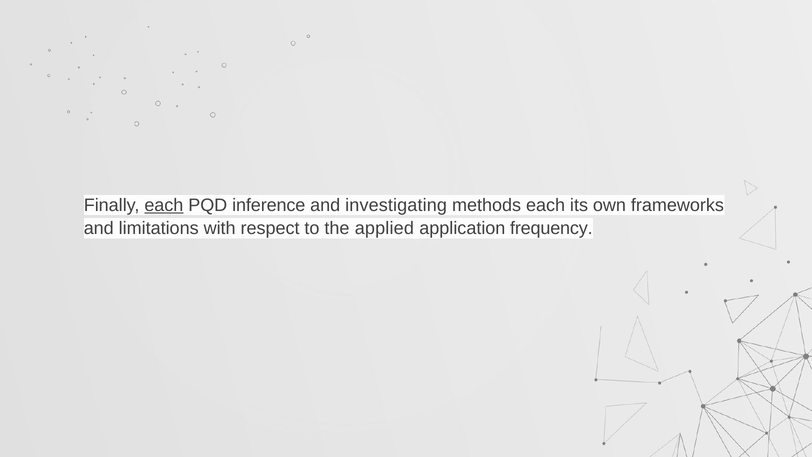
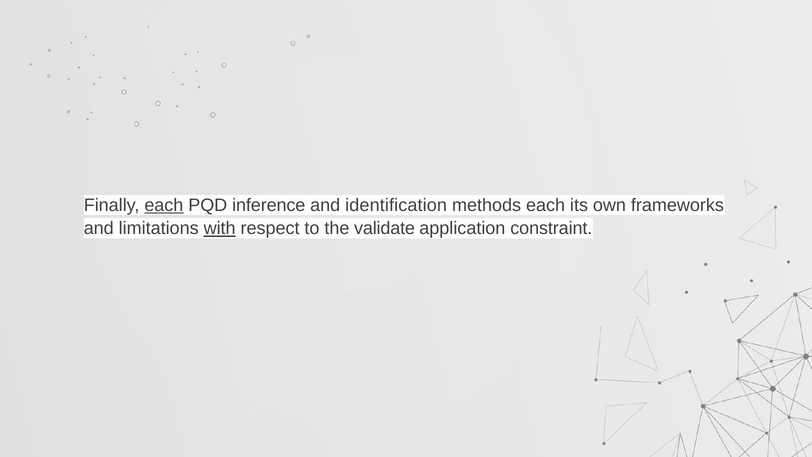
investigating: investigating -> identification (396, 205)
with underline: none -> present (220, 228)
applied: applied -> validate (385, 228)
frequency: frequency -> constraint (551, 228)
